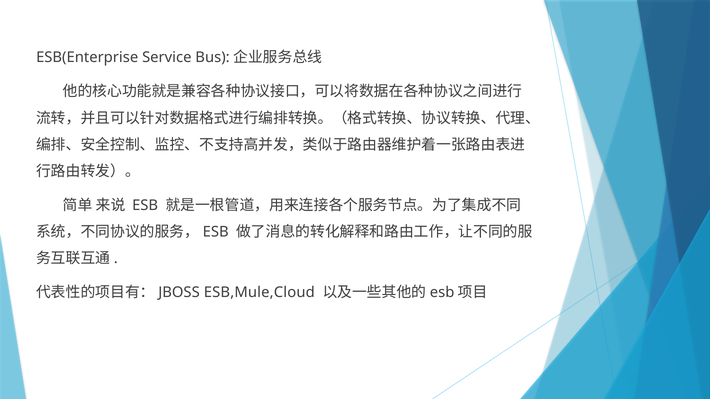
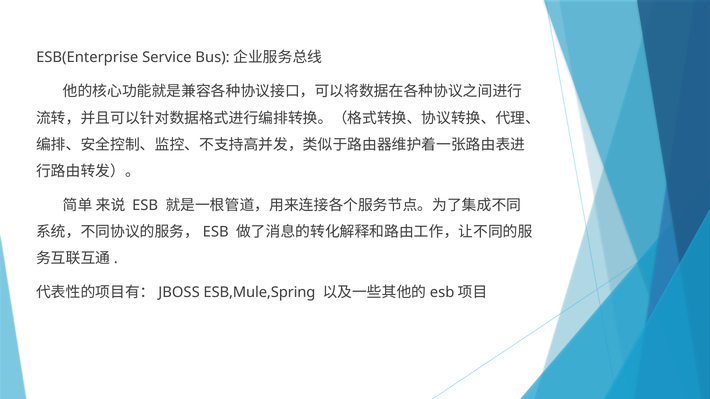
ESB,Mule,Cloud: ESB,Mule,Cloud -> ESB,Mule,Spring (259, 293)
